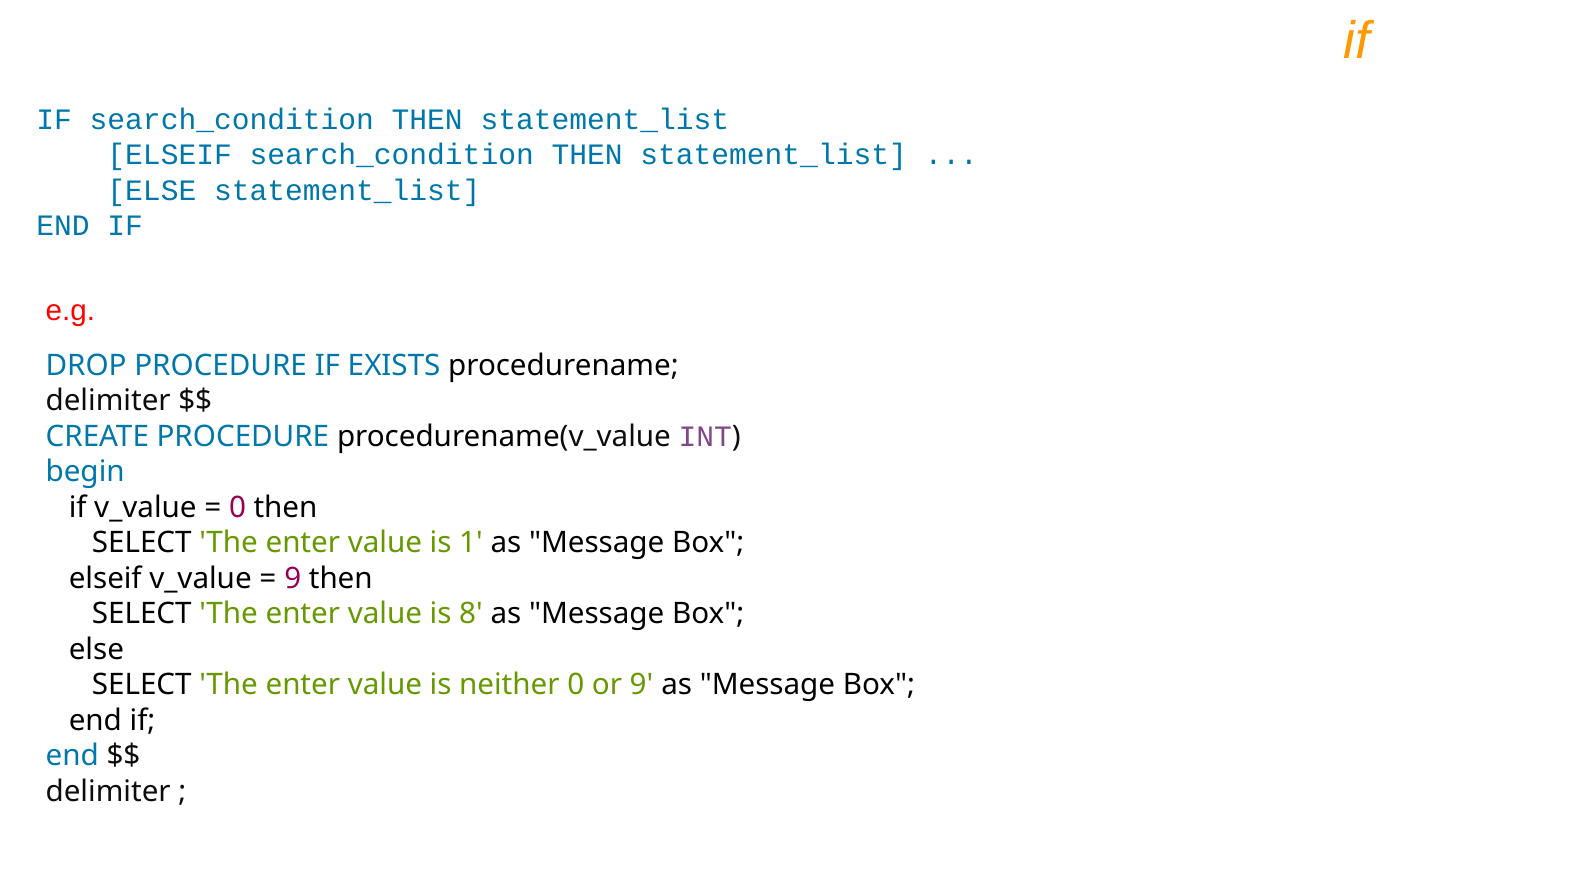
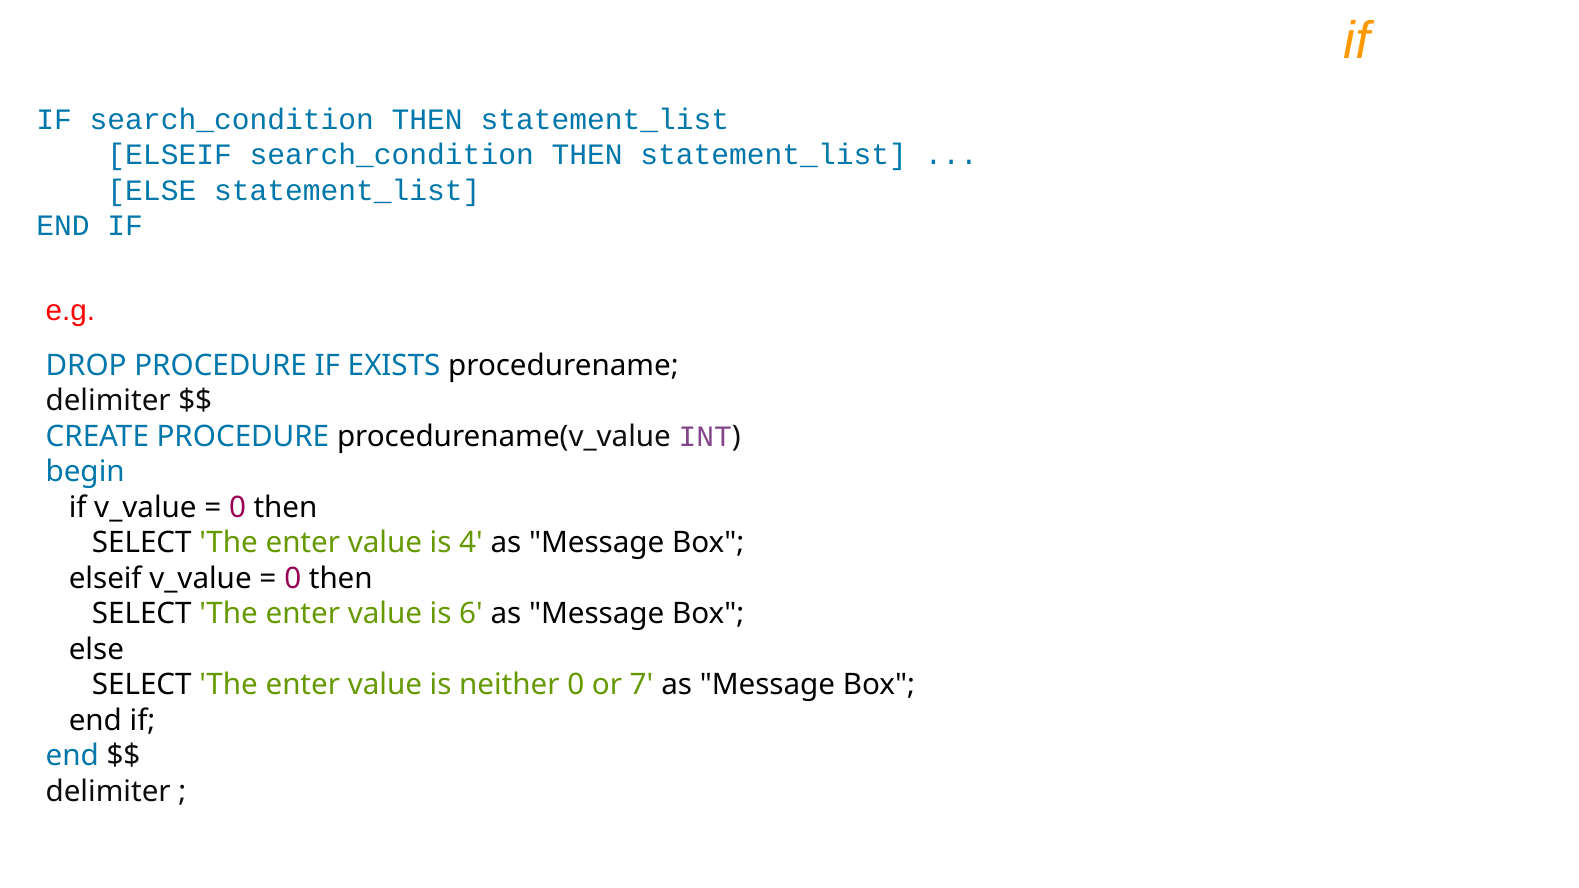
1: 1 -> 4 (471, 543)
9: 9 -> 0 (293, 578)
8: 8 -> 6 (471, 614)
or 9: 9 -> 7 (642, 685)
